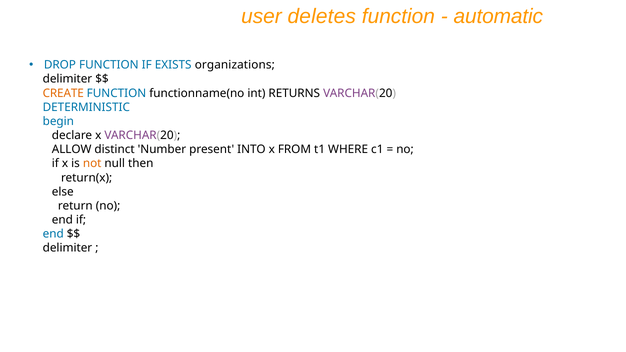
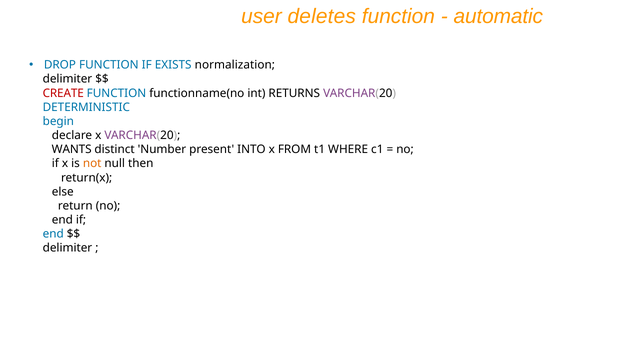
organizations: organizations -> normalization (235, 65)
CREATE colour: orange -> red (63, 93)
ALLOW: ALLOW -> WANTS (72, 150)
